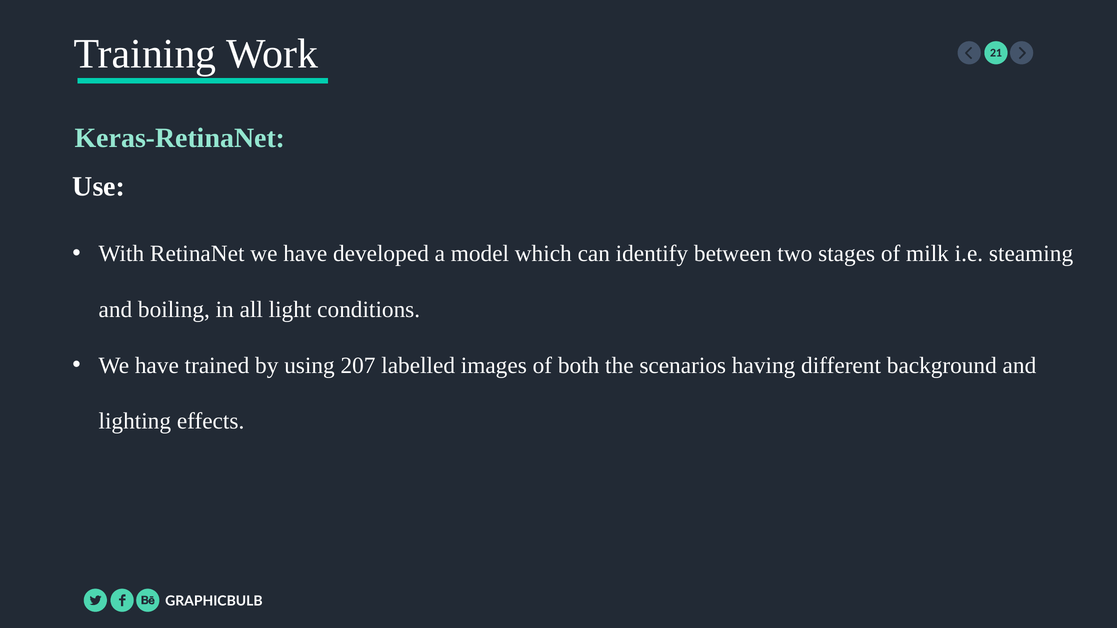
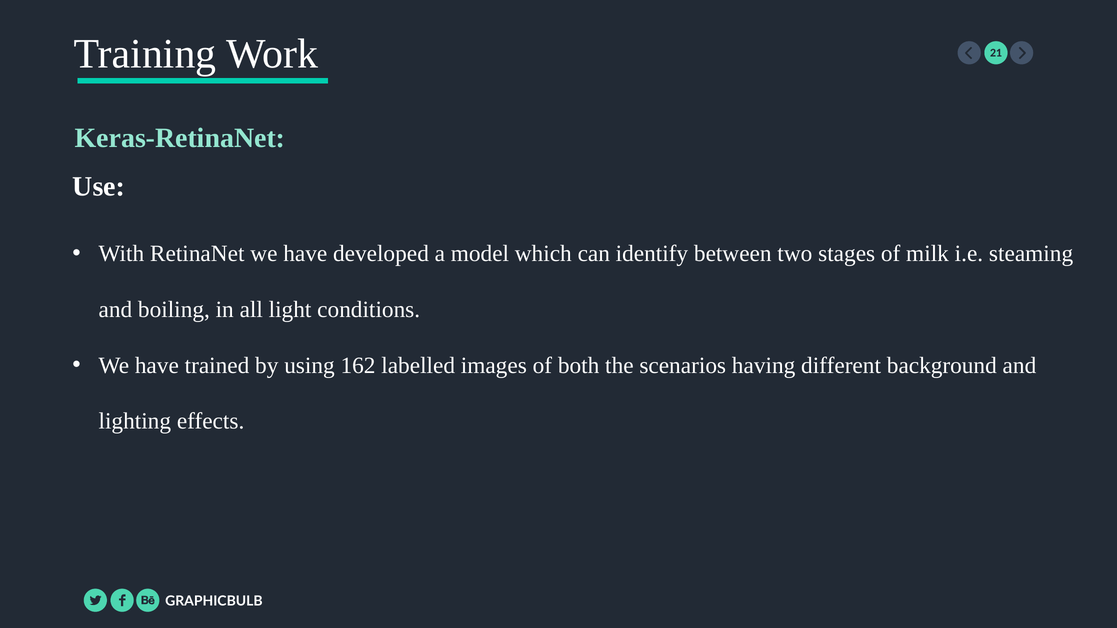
207: 207 -> 162 (358, 366)
